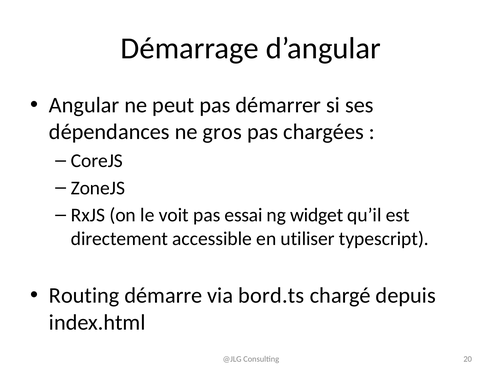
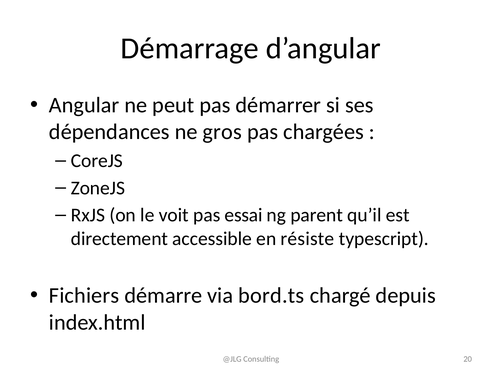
widget: widget -> parent (317, 216)
utiliser: utiliser -> résiste (307, 239)
Routing: Routing -> Fichiers (84, 296)
